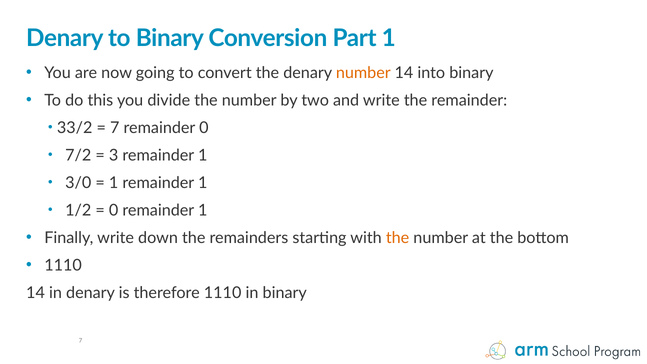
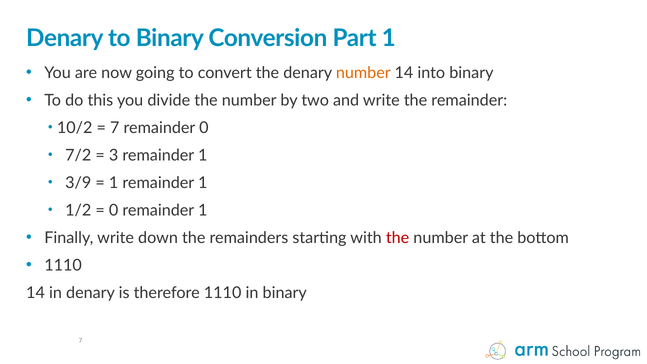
33/2: 33/2 -> 10/2 (75, 128)
3/0: 3/0 -> 3/9 (78, 183)
the colour: orange -> red (398, 238)
